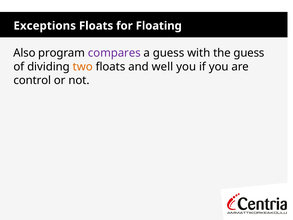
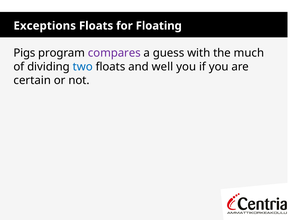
Also: Also -> Pigs (24, 53)
the guess: guess -> much (249, 53)
two colour: orange -> blue (83, 67)
control: control -> certain (32, 80)
